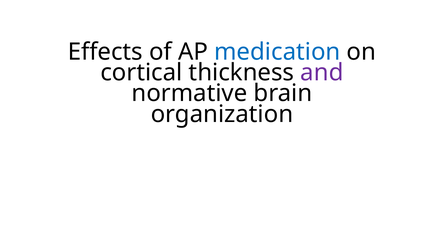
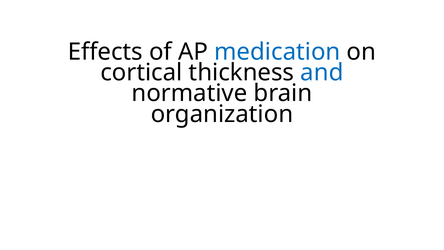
and colour: purple -> blue (322, 72)
